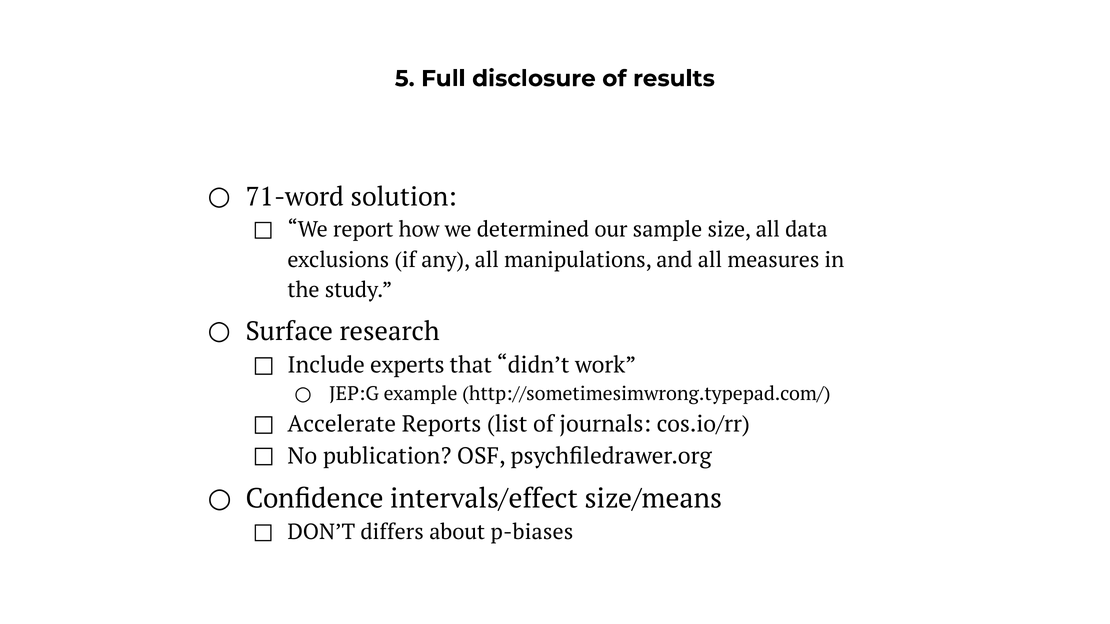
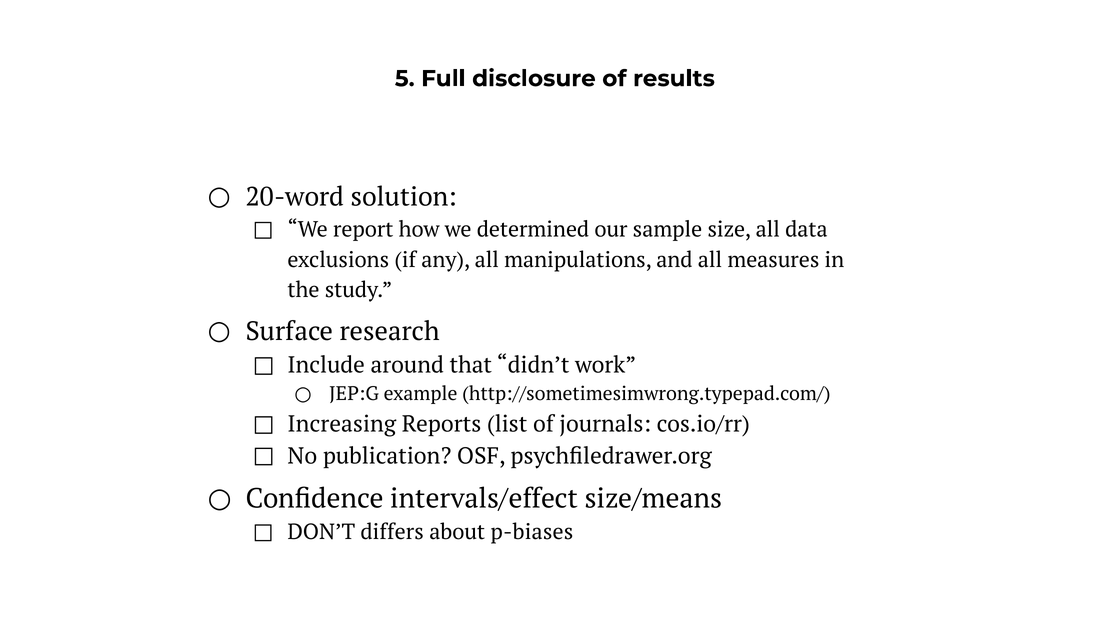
71-word: 71-word -> 20-word (295, 197)
experts: experts -> around (407, 365)
Accelerate: Accelerate -> Increasing (342, 424)
